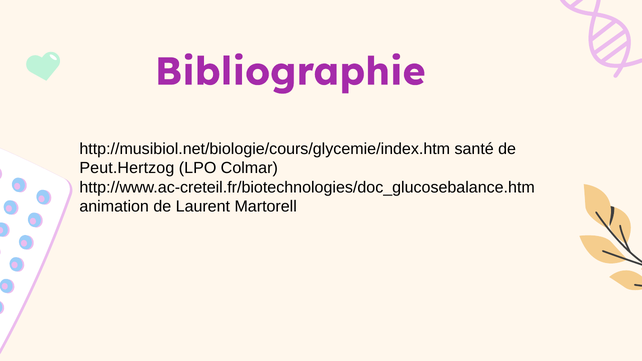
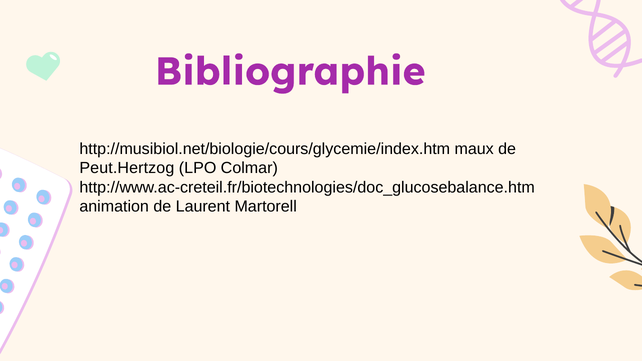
santé: santé -> maux (474, 149)
